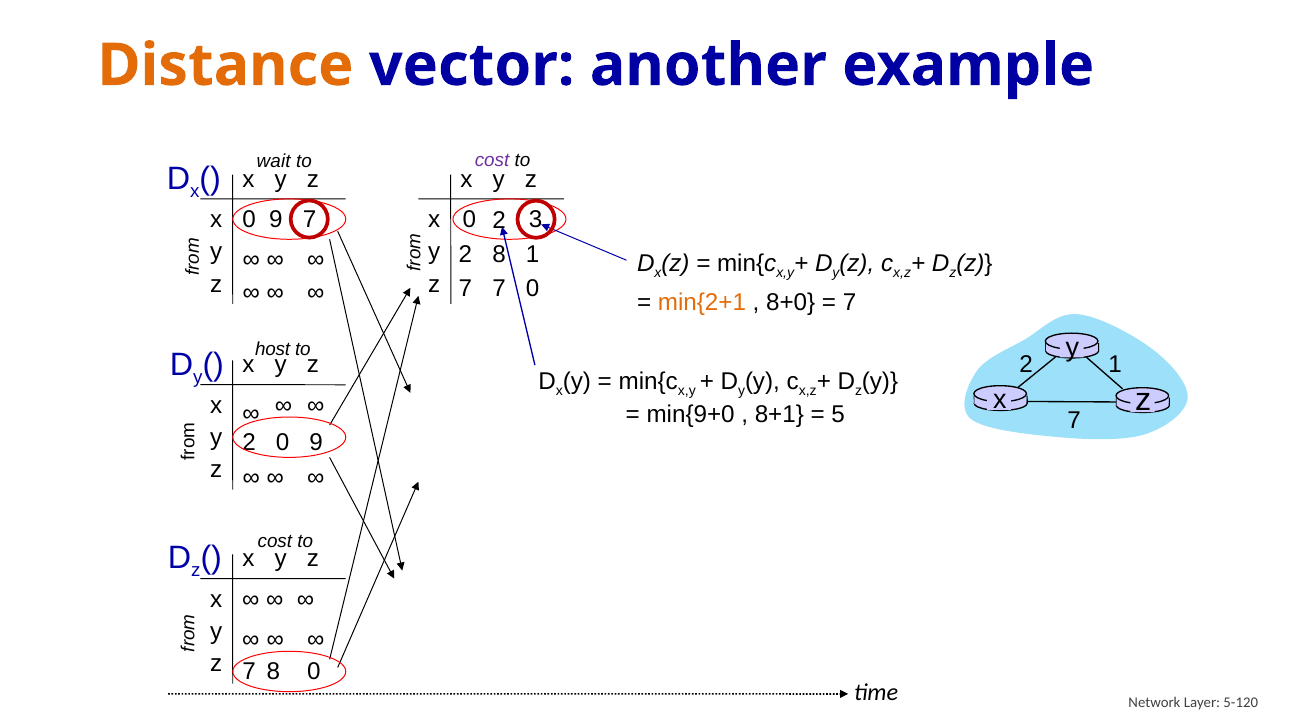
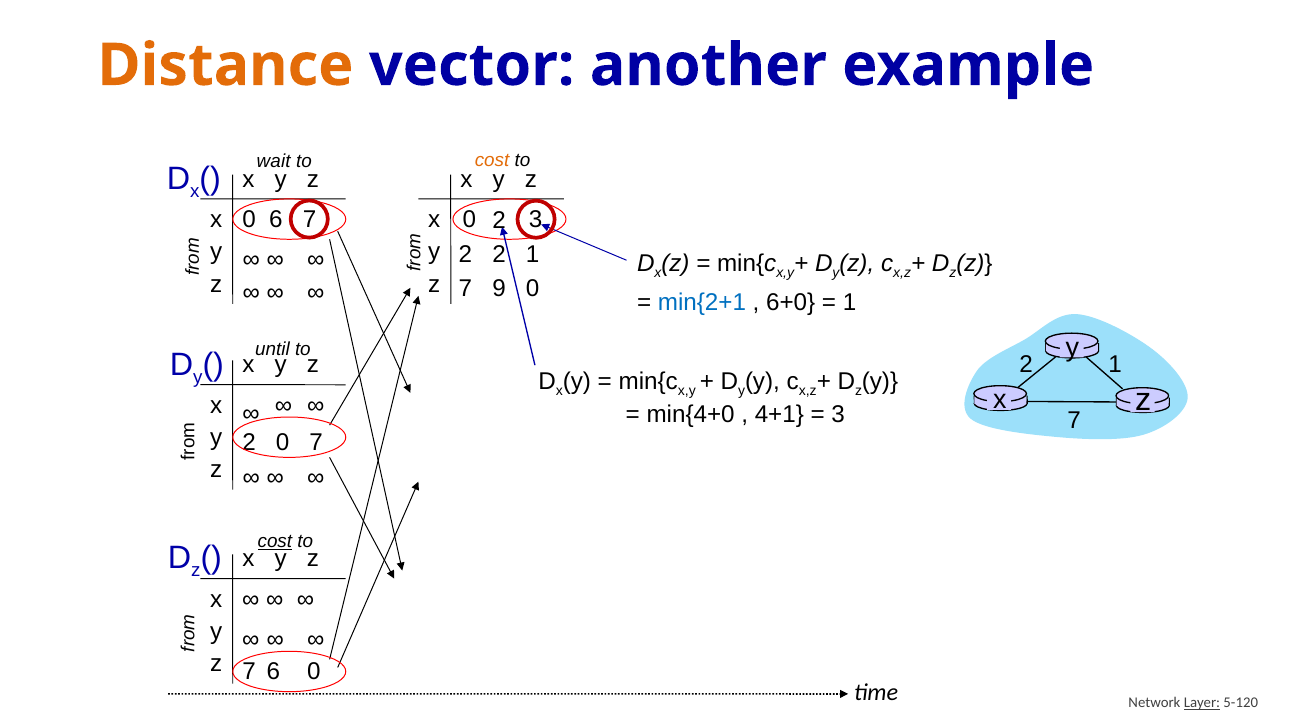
cost colour: purple -> orange (492, 160)
9: 9 -> 6 (276, 219)
2 8: 8 -> 2 (499, 255)
7 7: 7 -> 9 (499, 288)
min{2+1 colour: orange -> blue (702, 302)
8+0: 8+0 -> 6+0 (791, 302)
7: 7 -> 1 (850, 302)
host: host -> until (272, 350)
min{9+0: min{9+0 -> min{4+0 (691, 414)
8+1: 8+1 -> 4+1 (779, 414)
5: 5 -> 3 (838, 414)
2 0 9: 9 -> 7 (316, 442)
cost underline: none -> present (275, 541)
7 8: 8 -> 6 (273, 672)
Layer underline: none -> present (1202, 703)
